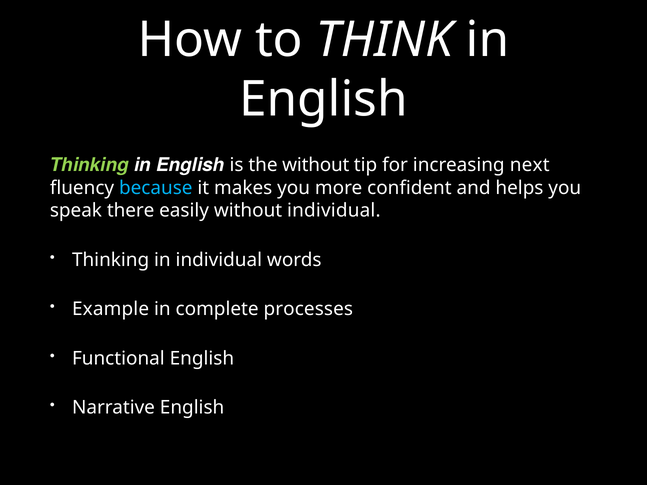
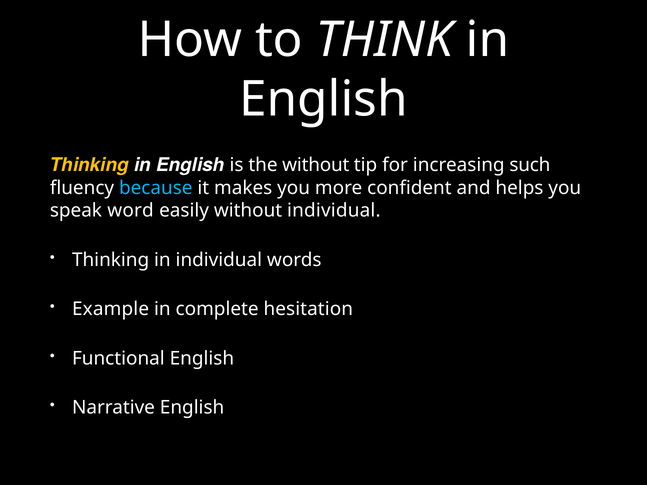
Thinking colour: light green -> yellow (89, 165)
next: next -> such (530, 165)
there: there -> word (131, 211)
processes: processes -> hesitation (308, 309)
